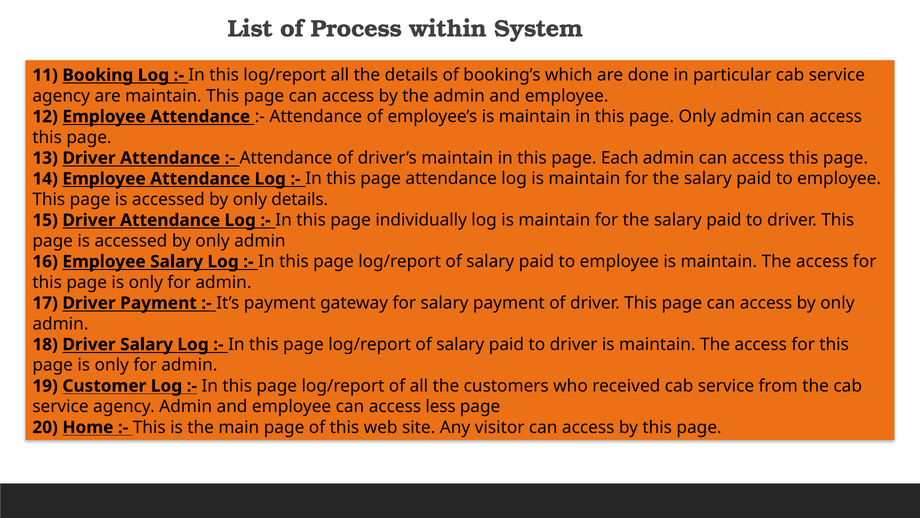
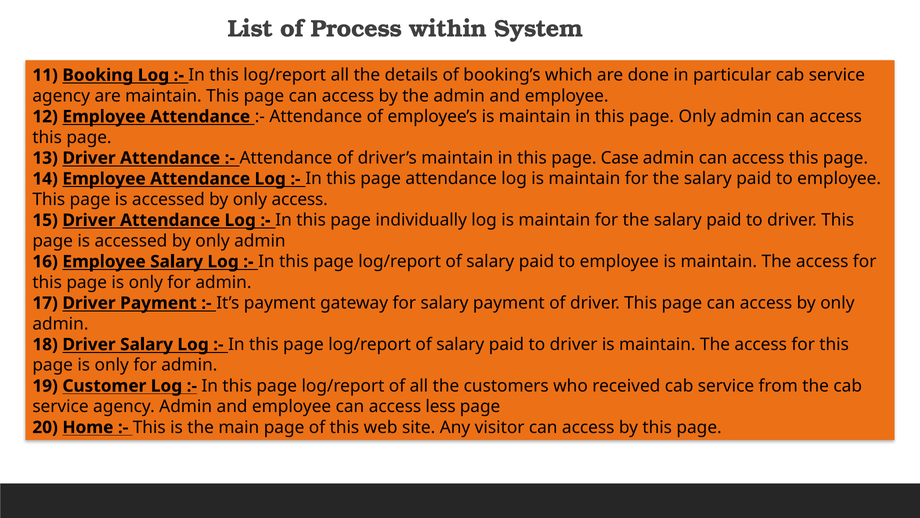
Each: Each -> Case (620, 158)
only details: details -> access (300, 199)
